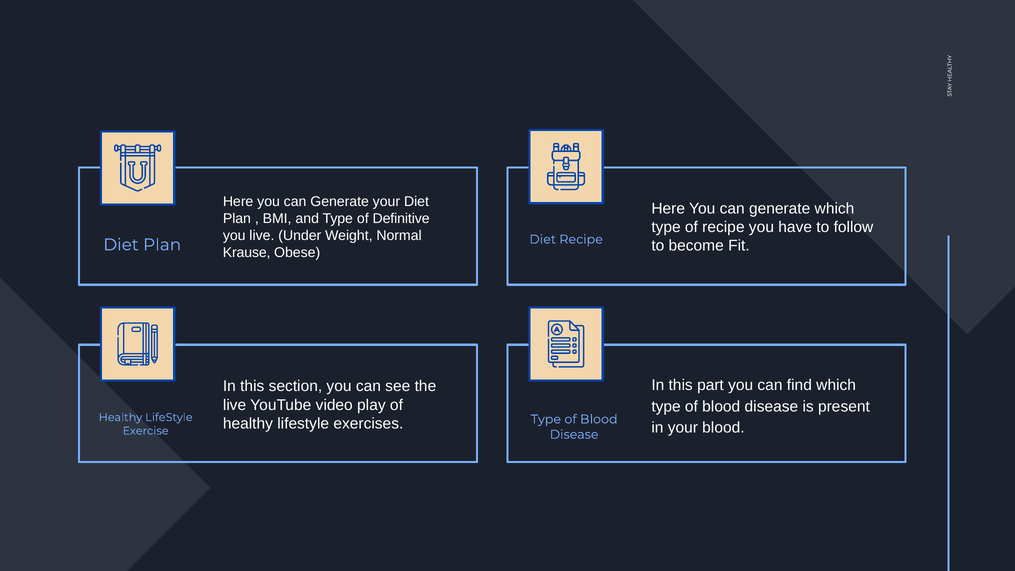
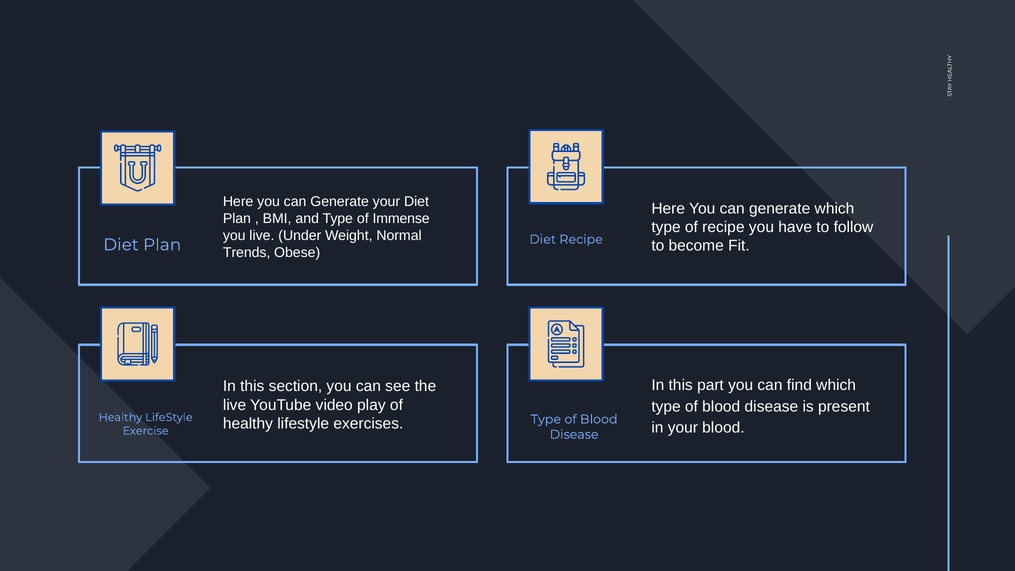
Definitive: Definitive -> Immense (401, 219)
Krause: Krause -> Trends (247, 252)
